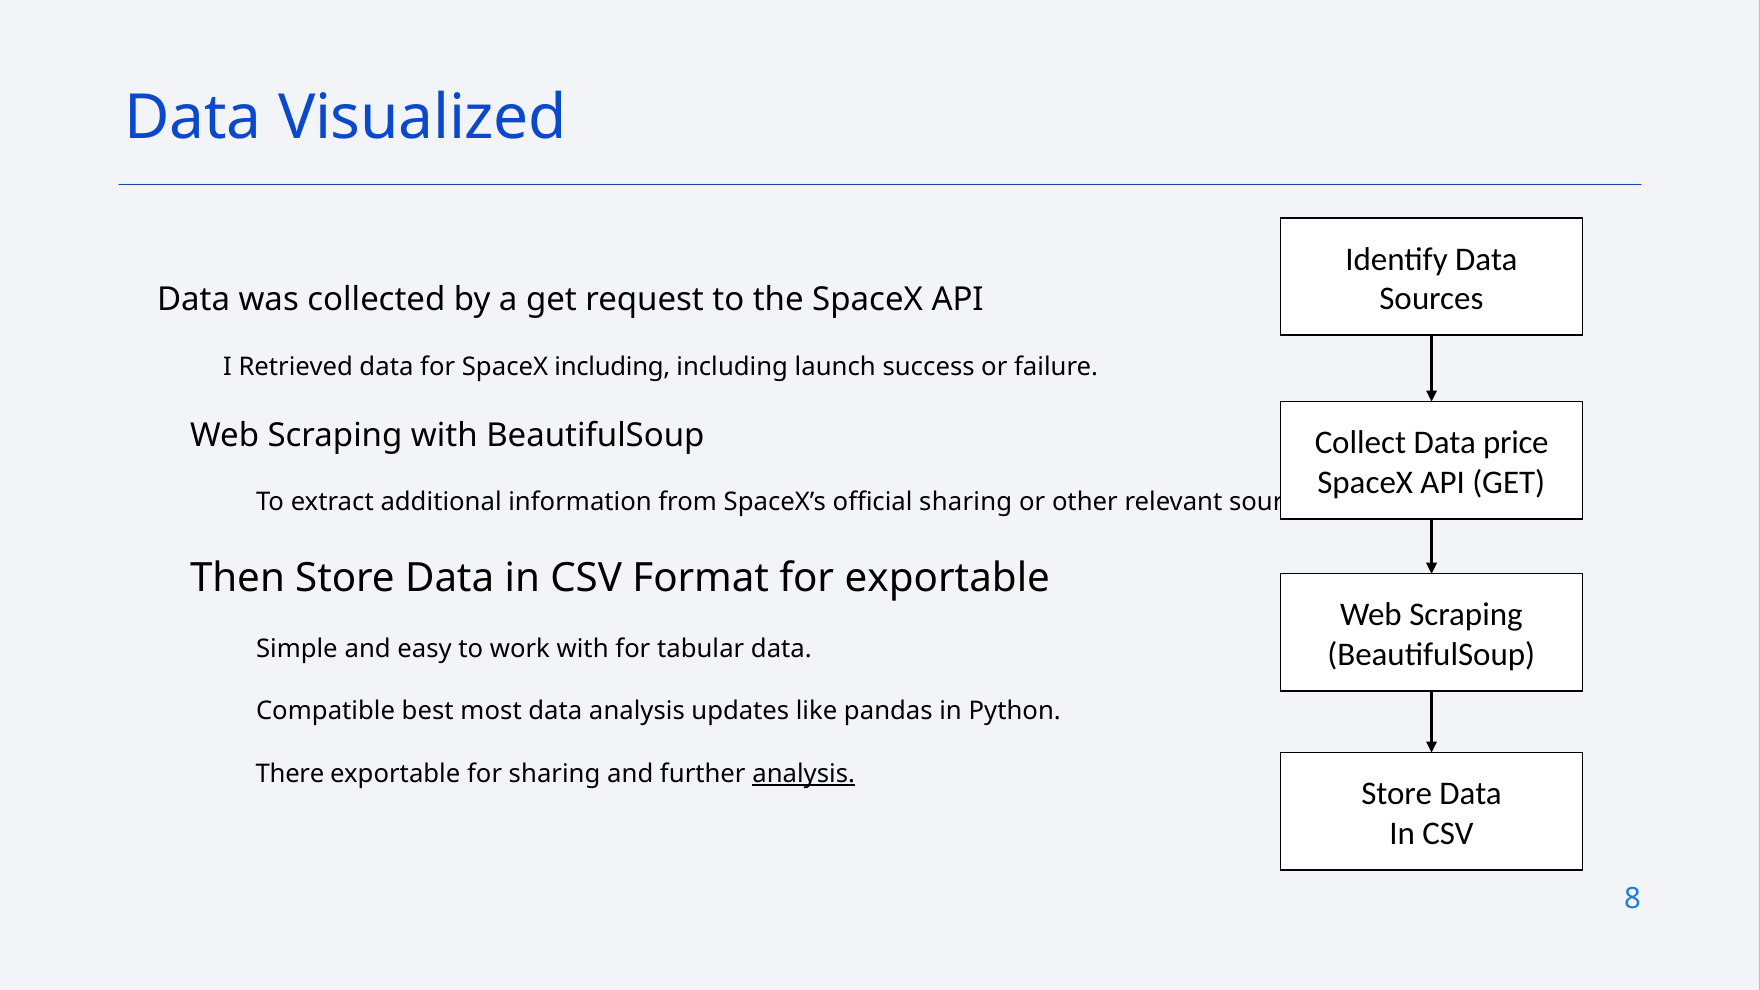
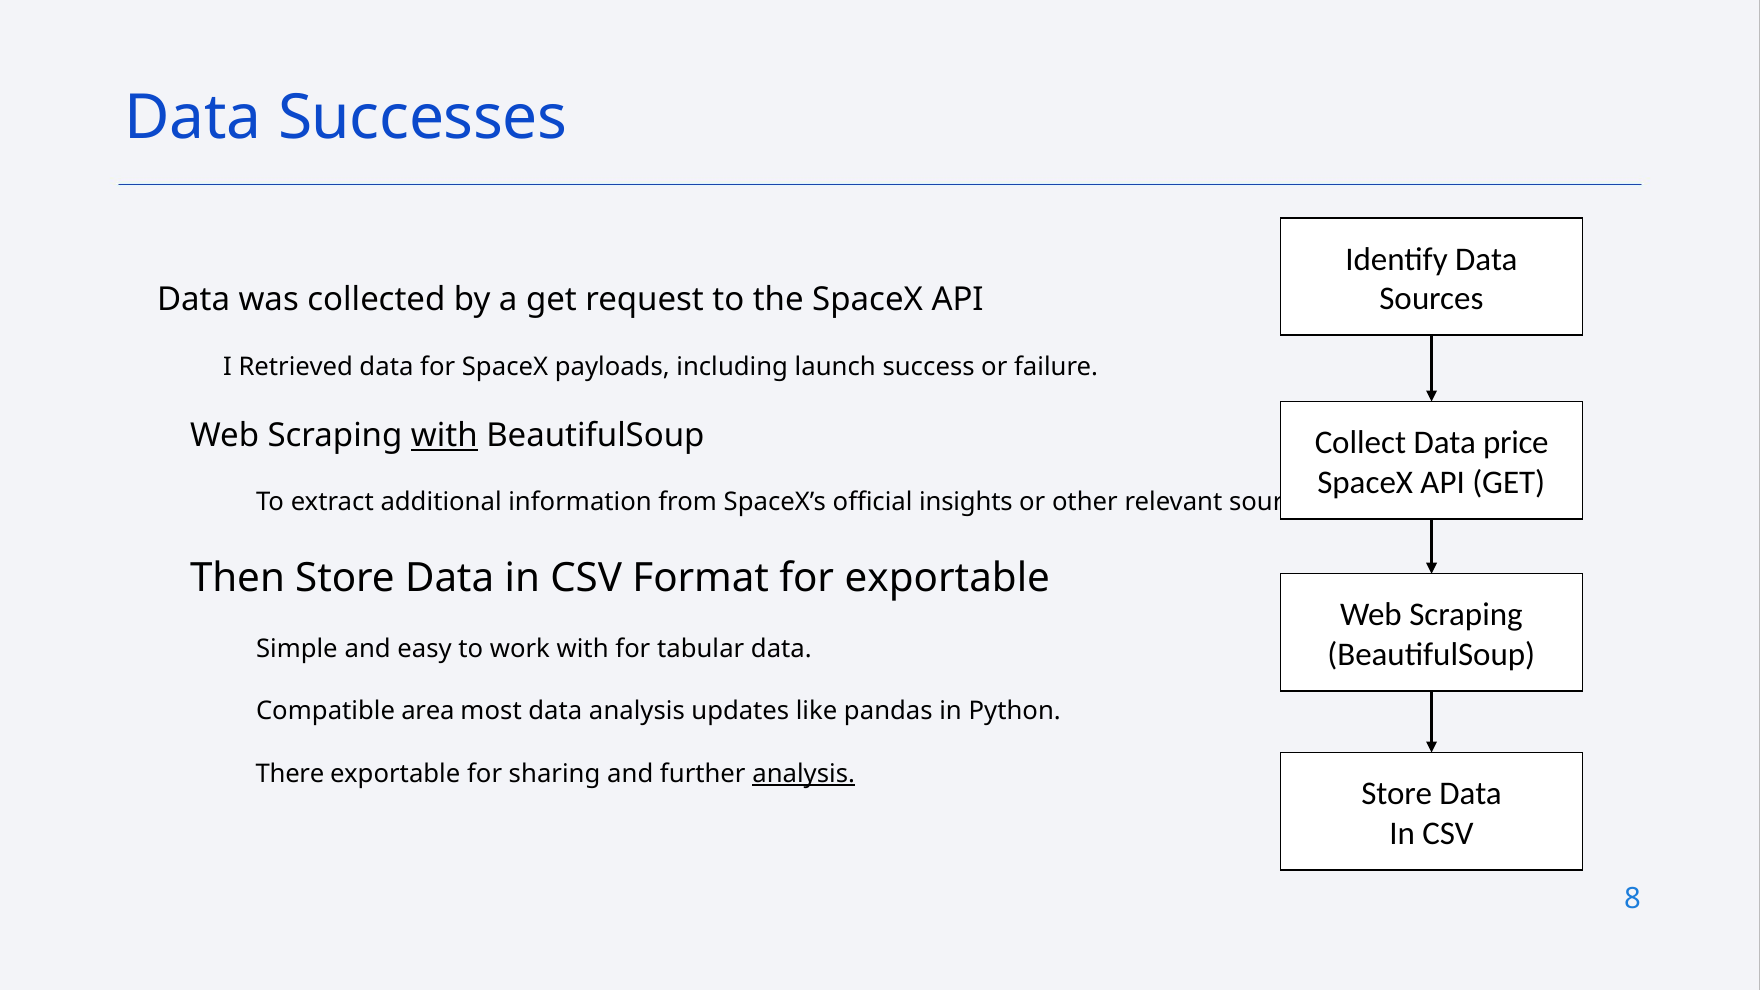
Visualized: Visualized -> Successes (423, 118)
SpaceX including: including -> payloads (612, 367)
with underline: none -> present (444, 436)
official sharing: sharing -> insights (966, 502)
best: best -> area (428, 711)
